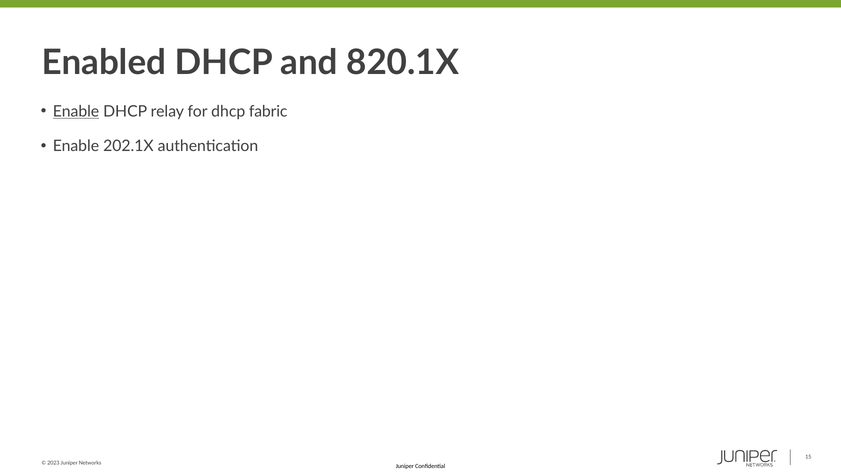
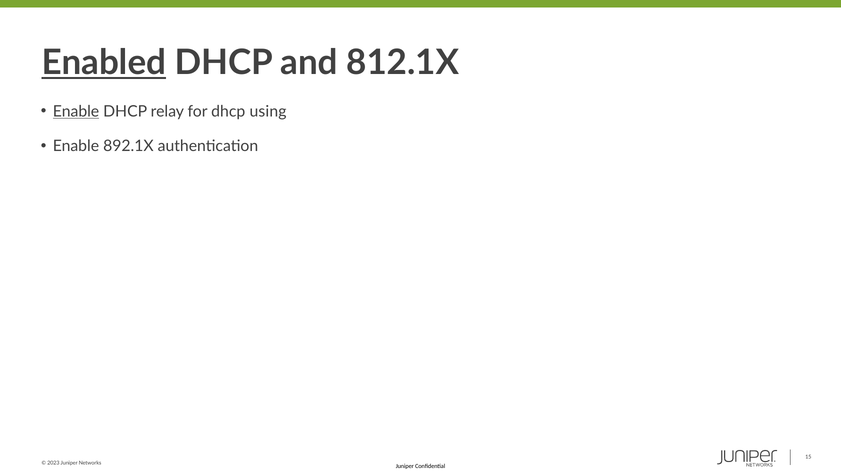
Enabled underline: none -> present (104, 63)
820.1X: 820.1X -> 812.1X (403, 63)
fabric: fabric -> using (268, 111)
202.1X: 202.1X -> 892.1X (128, 146)
